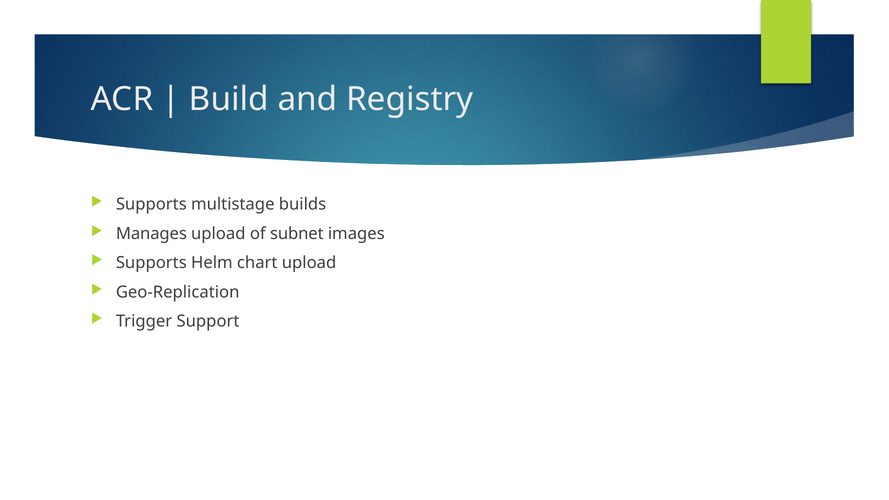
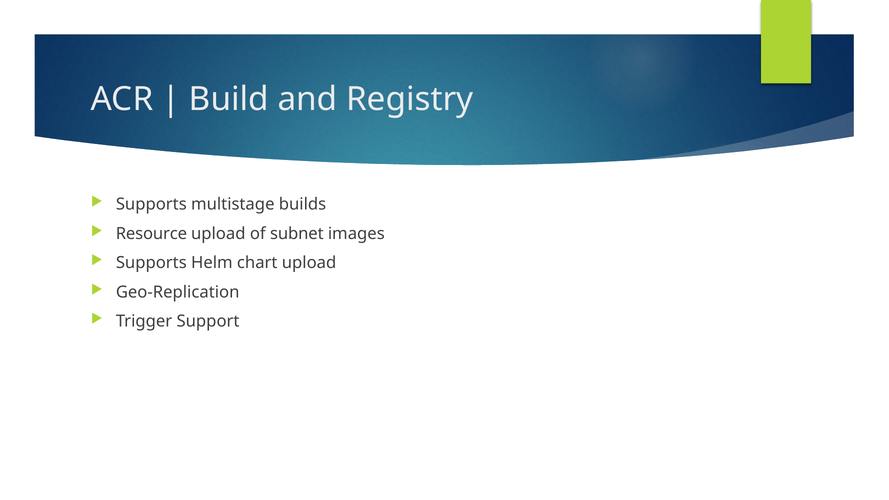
Manages: Manages -> Resource (151, 234)
